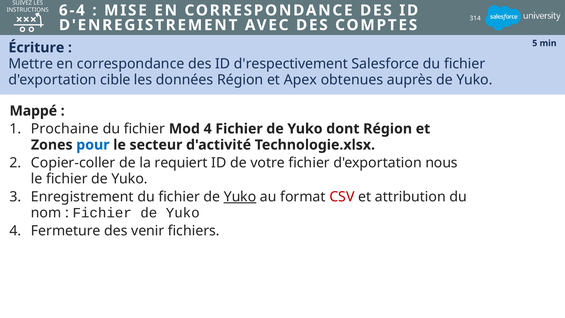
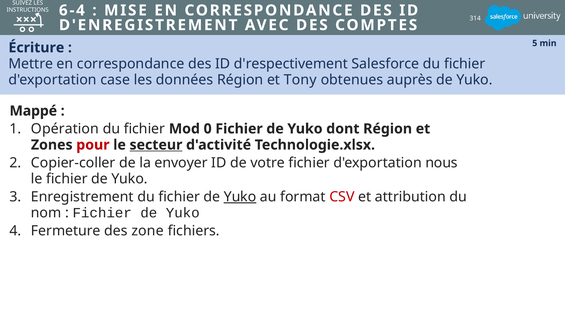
cible: cible -> case (115, 80)
Apex: Apex -> Tony (300, 80)
Prochaine: Prochaine -> Opération (65, 129)
Mod 4: 4 -> 0 (208, 129)
pour colour: blue -> red (93, 145)
secteur underline: none -> present (156, 145)
requiert: requiert -> envoyer (181, 163)
venir: venir -> zone (148, 231)
